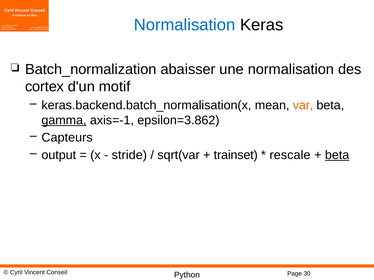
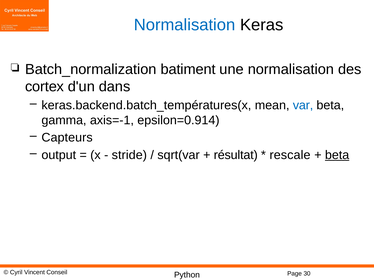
abaisser: abaisser -> batiment (188, 69)
motif: motif -> dans (115, 87)
keras.backend.batch_normalisation(x: keras.backend.batch_normalisation(x -> keras.backend.batch_températures(x (146, 105)
var colour: orange -> blue (303, 105)
gamma underline: present -> none (64, 120)
epsilon=3.862: epsilon=3.862 -> epsilon=0.914 (178, 120)
trainset: trainset -> résultat (236, 155)
